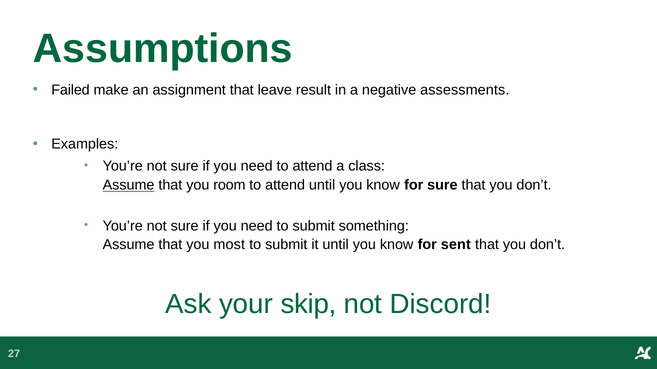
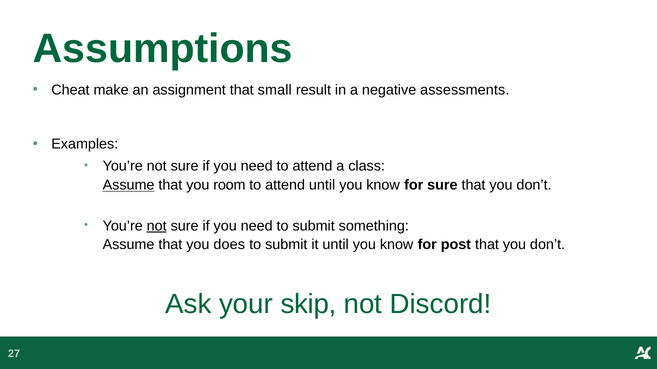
Failed: Failed -> Cheat (70, 90)
leave: leave -> small (275, 90)
not underline: none -> present (157, 226)
most: most -> does (229, 245)
sent: sent -> post (456, 245)
